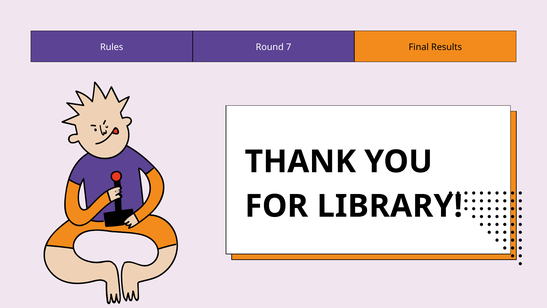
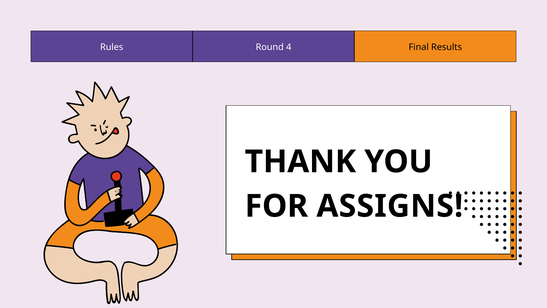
7: 7 -> 4 (289, 47)
LIBRARY: LIBRARY -> ASSIGNS (390, 206)
